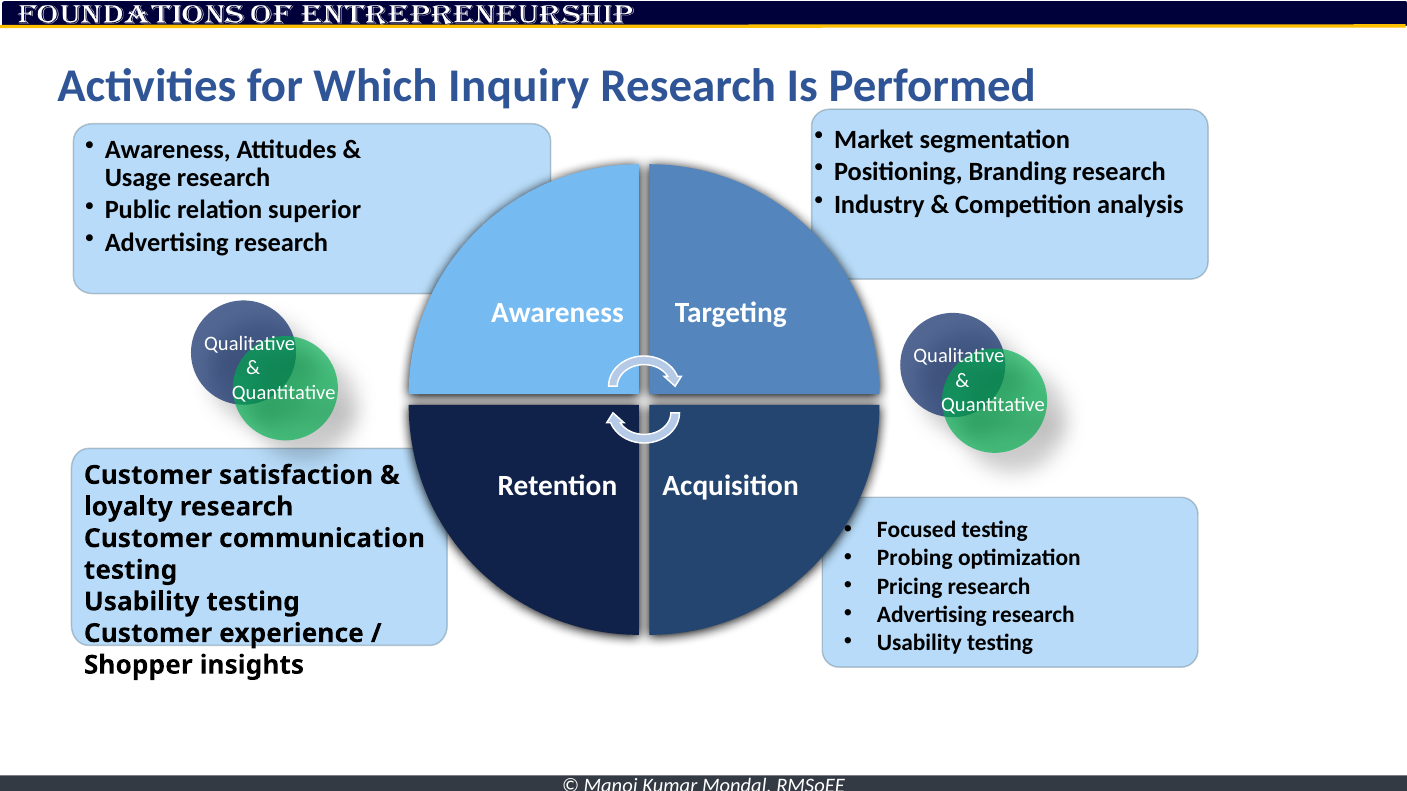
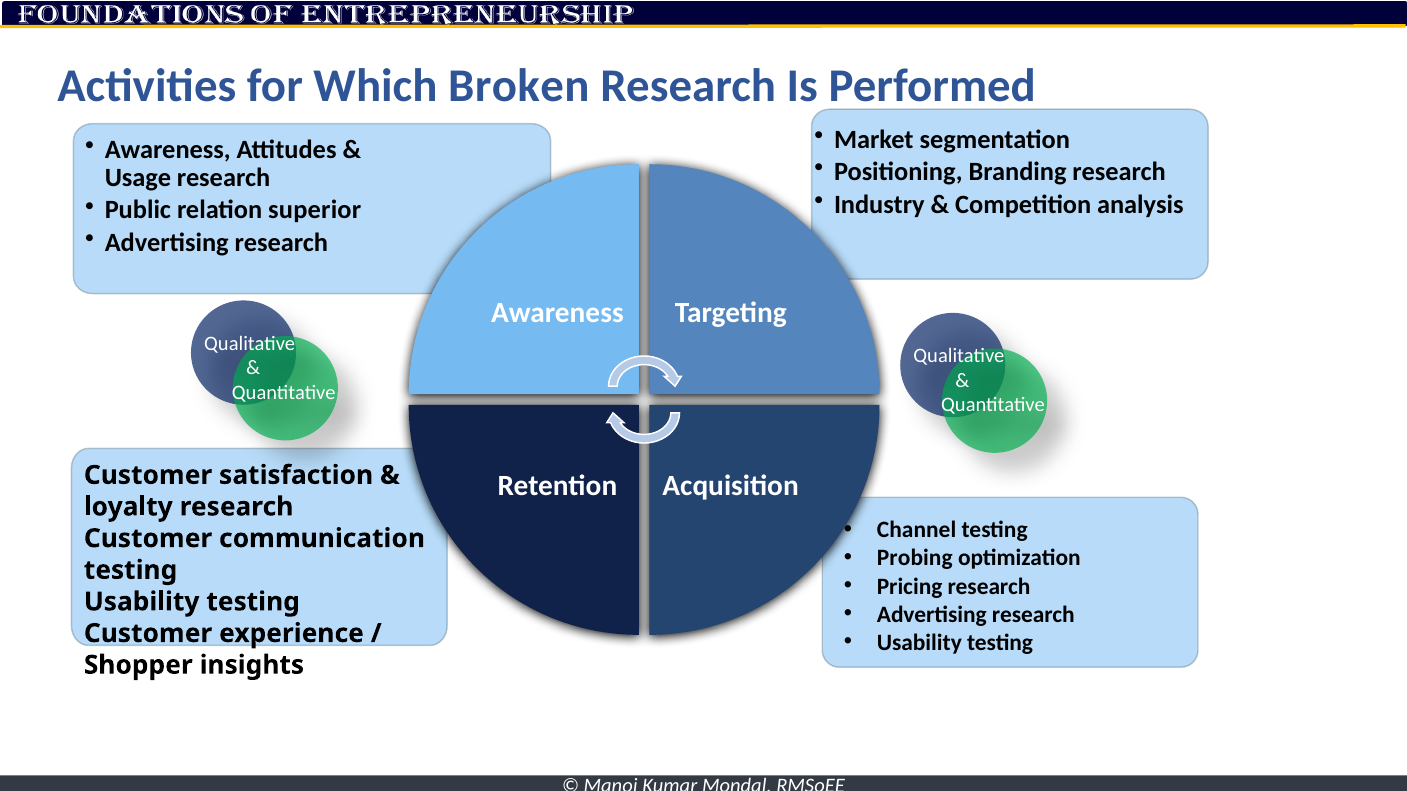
Inquiry: Inquiry -> Broken (519, 86)
Focused: Focused -> Channel (917, 530)
